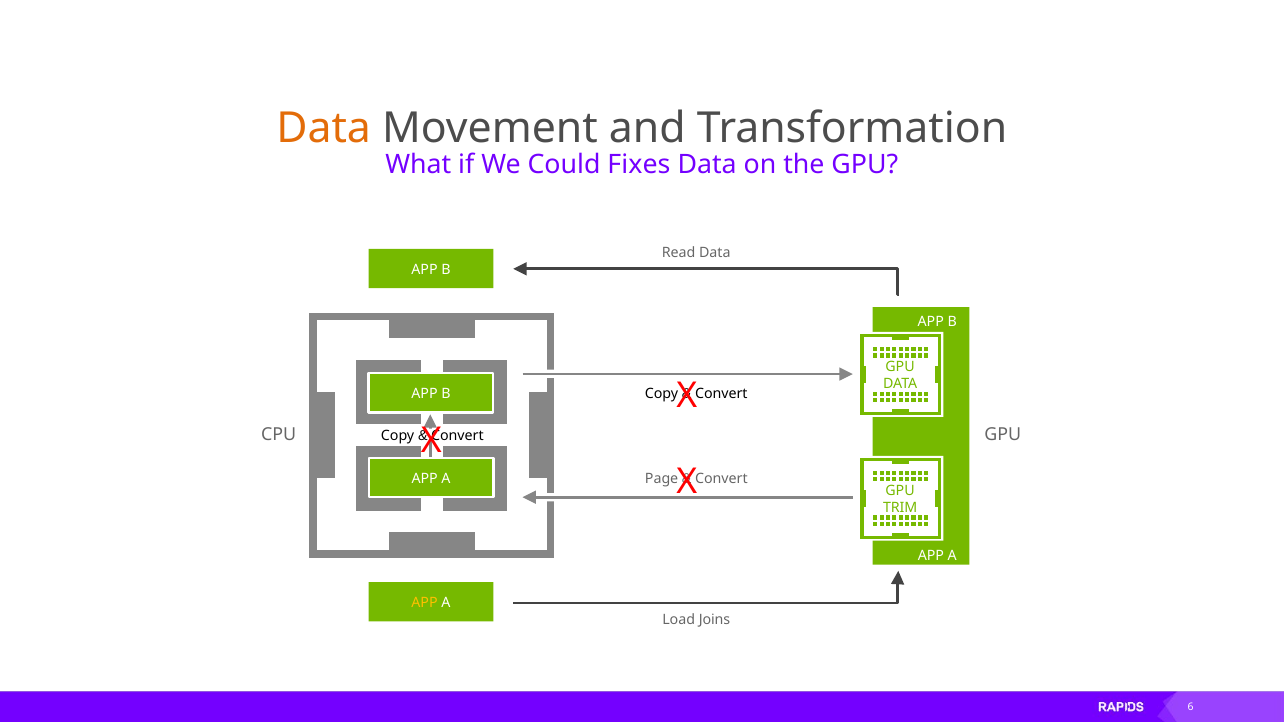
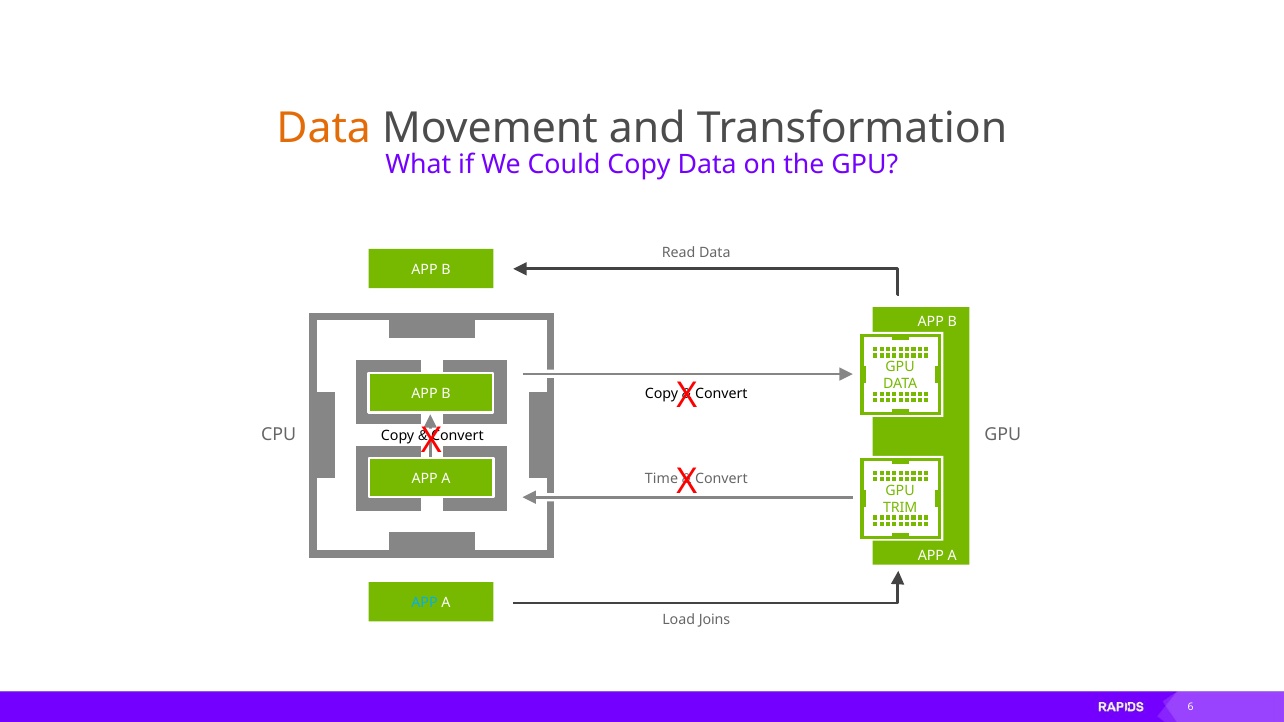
Could Fixes: Fixes -> Copy (639, 165)
Page: Page -> Time (662, 479)
APP colour: yellow -> light blue (425, 603)
